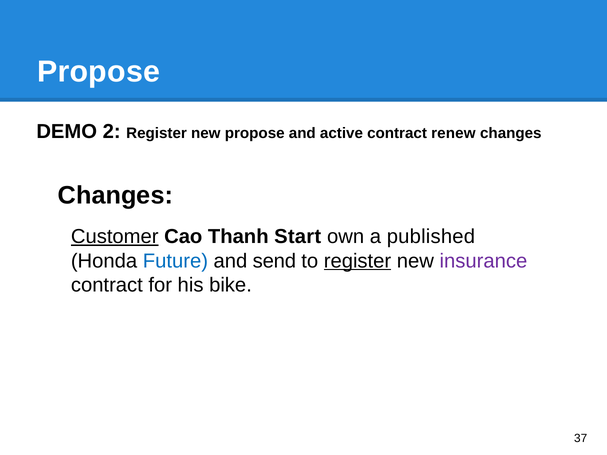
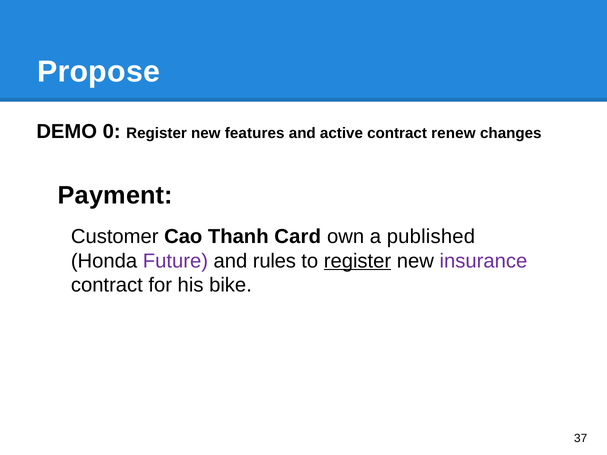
2: 2 -> 0 (112, 132)
new propose: propose -> features (255, 133)
Changes: Changes -> Payment (115, 196)
Customer underline: present -> none (115, 237)
Start: Start -> Card (298, 237)
Future colour: blue -> purple (175, 261)
send: send -> rules (274, 261)
